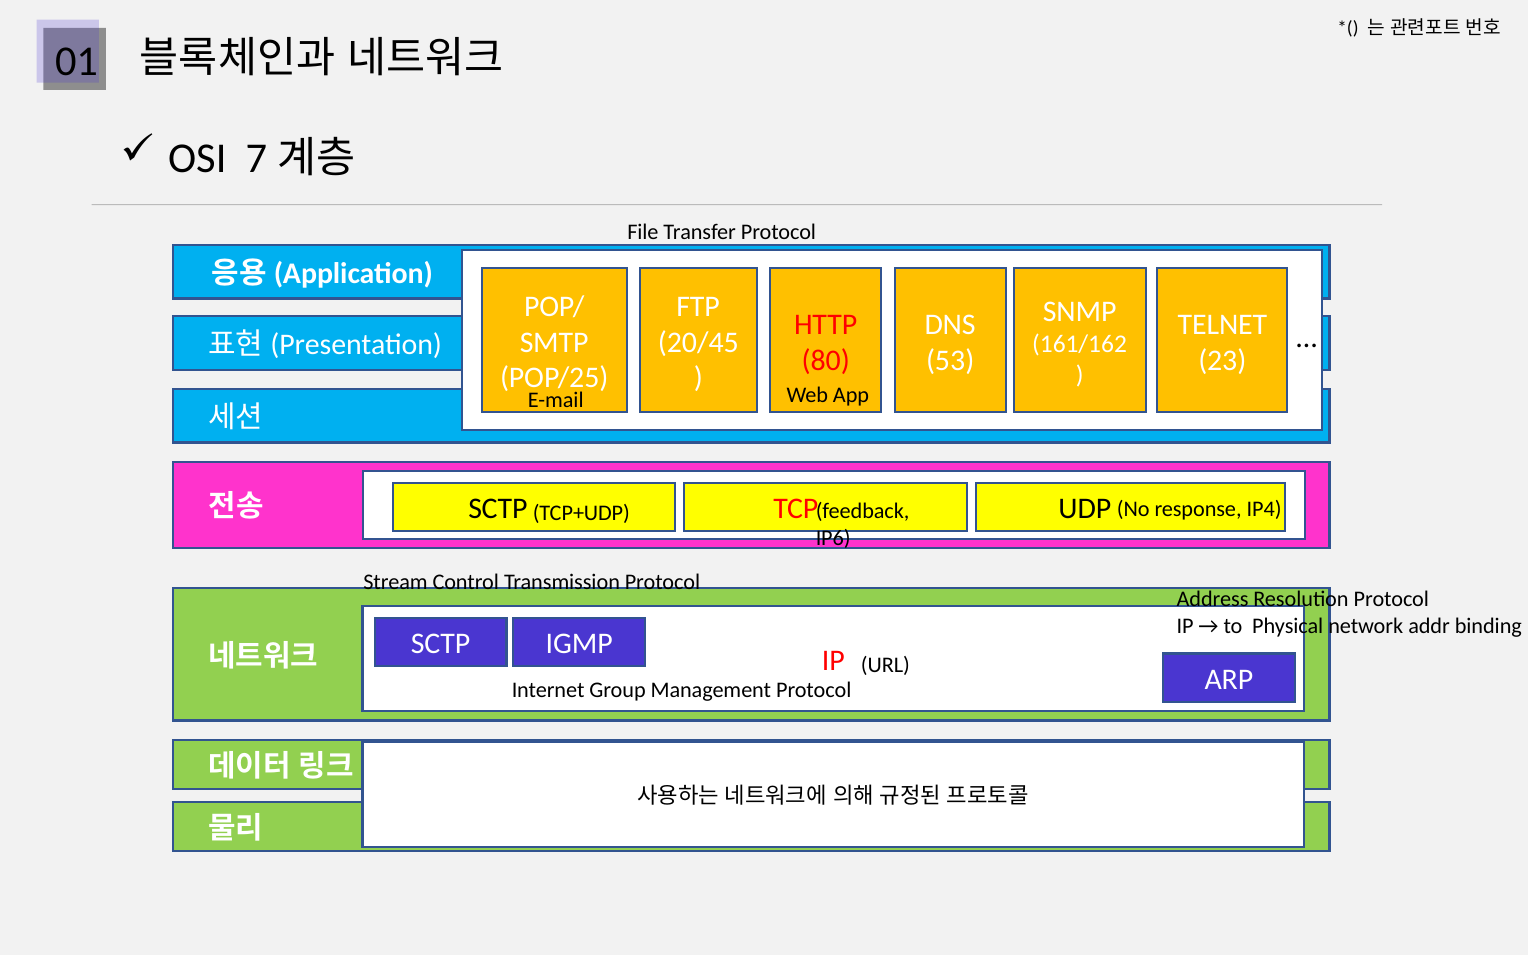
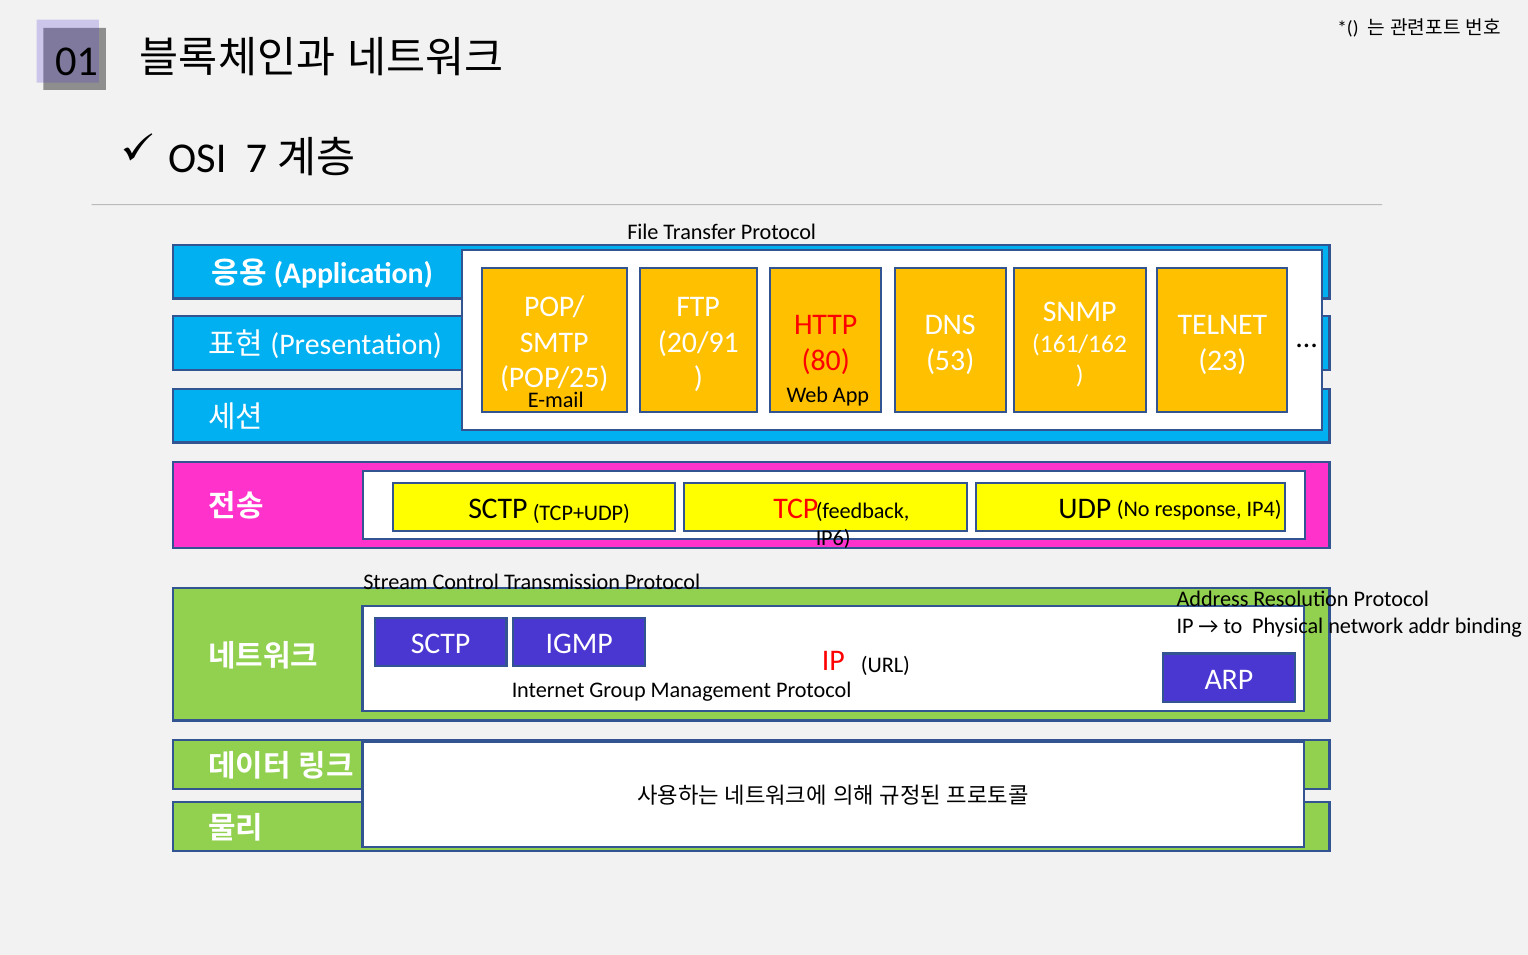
20/45: 20/45 -> 20/91 (698, 342)
